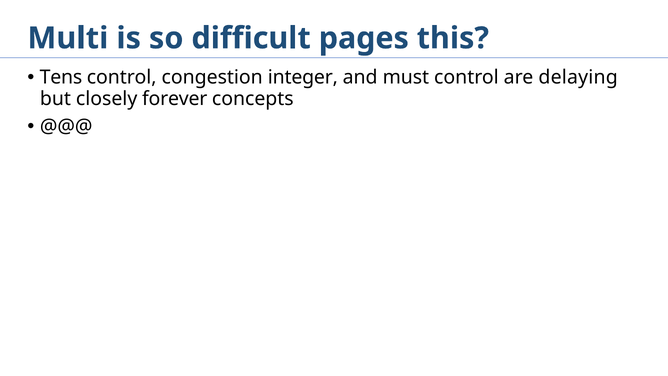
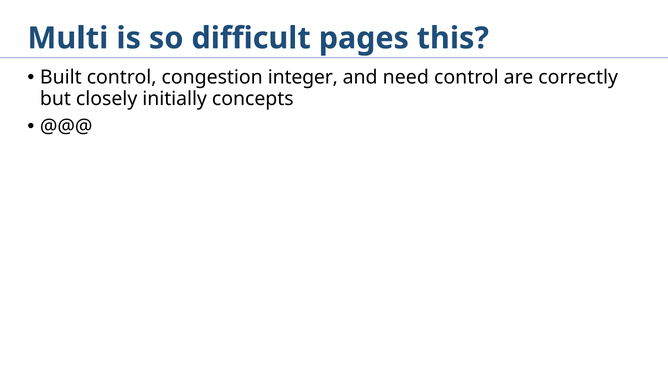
Tens: Tens -> Built (61, 77)
must: must -> need (406, 77)
delaying: delaying -> correctly (578, 77)
forever: forever -> initially (175, 99)
